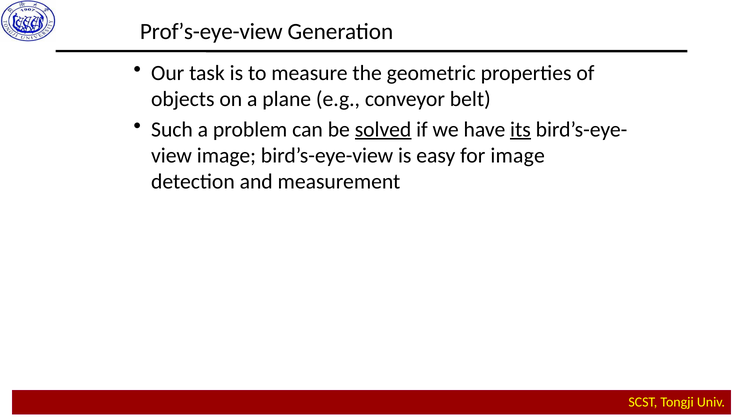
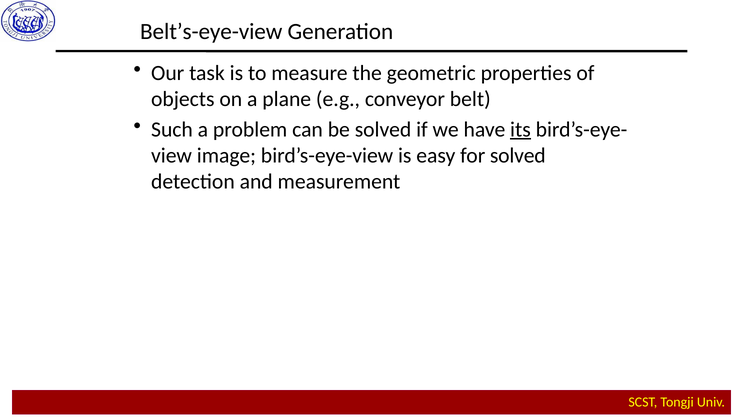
Prof’s-eye-view: Prof’s-eye-view -> Belt’s-eye-view (211, 32)
solved underline: present -> none (383, 129)
for image: image -> solved (518, 155)
